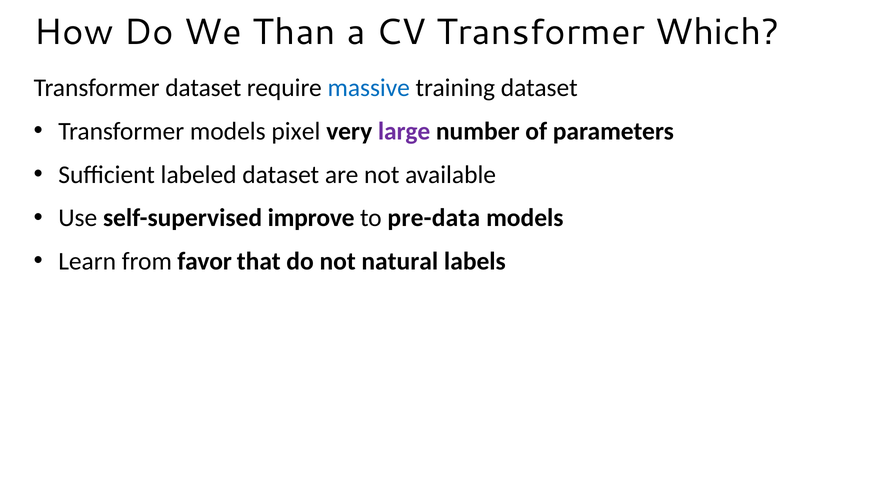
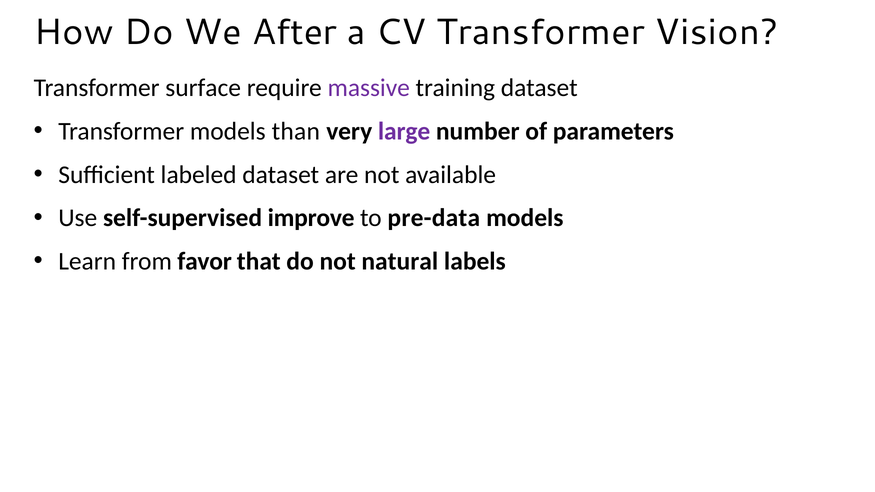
Than: Than -> After (294, 32)
Which: Which -> Vision (717, 32)
Transformer dataset: dataset -> surface (203, 88)
massive colour: blue -> purple (369, 88)
pixel: pixel -> than (296, 131)
